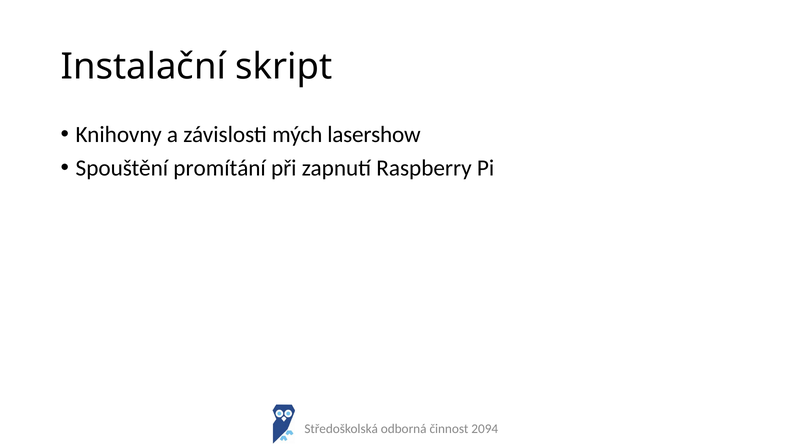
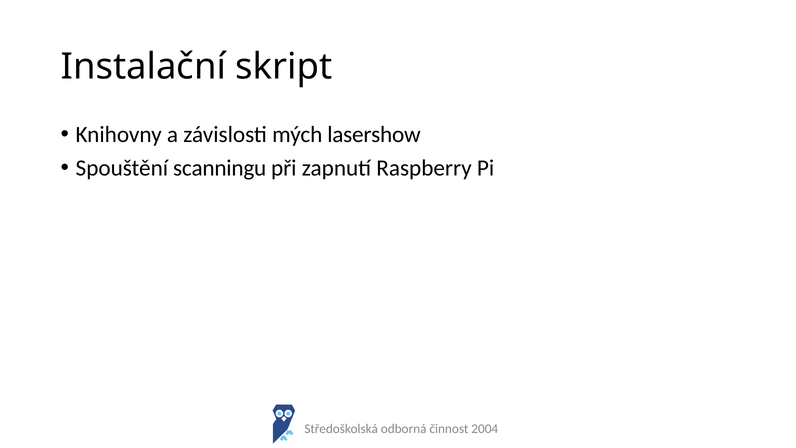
promítání: promítání -> scanningu (220, 168)
2094: 2094 -> 2004 (485, 429)
